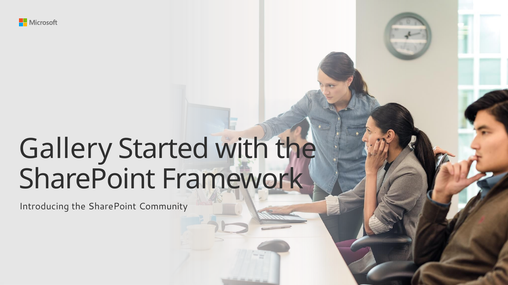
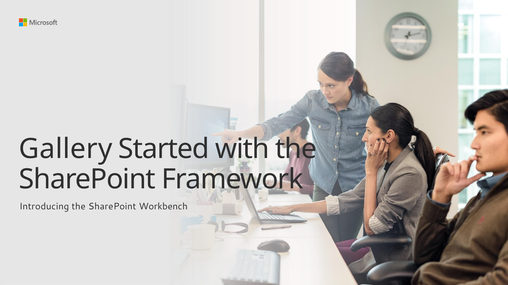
Community: Community -> Workbench (163, 207)
